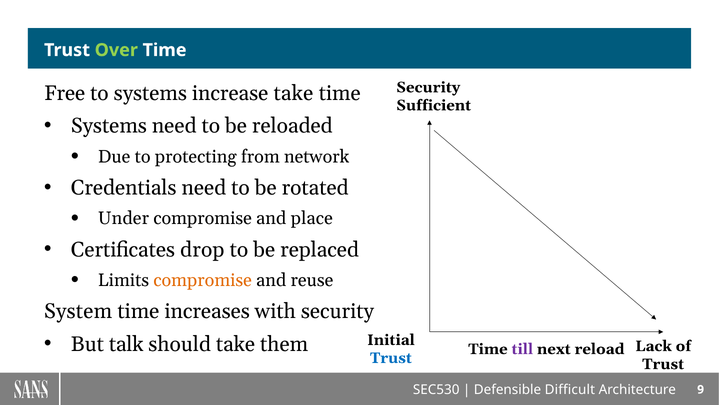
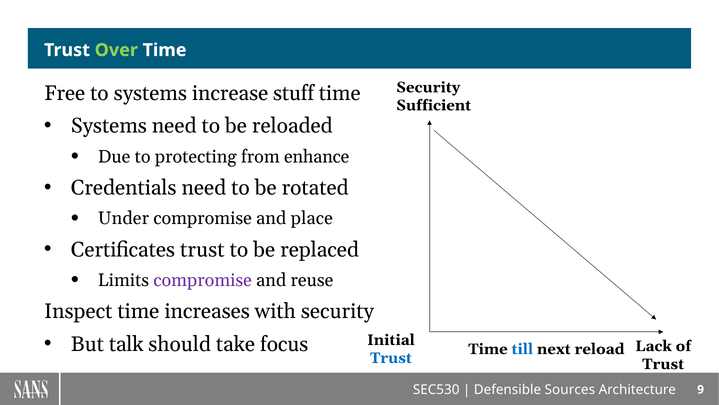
increase take: take -> stuff (294, 93)
network: network -> enhance (317, 156)
Certificates drop: drop -> trust (202, 249)
compromise colour: orange -> purple (203, 280)
System: System -> Inspect (78, 311)
them: them -> focus (284, 344)
till colour: purple -> blue (522, 349)
Difficult: Difficult -> Sources (570, 389)
